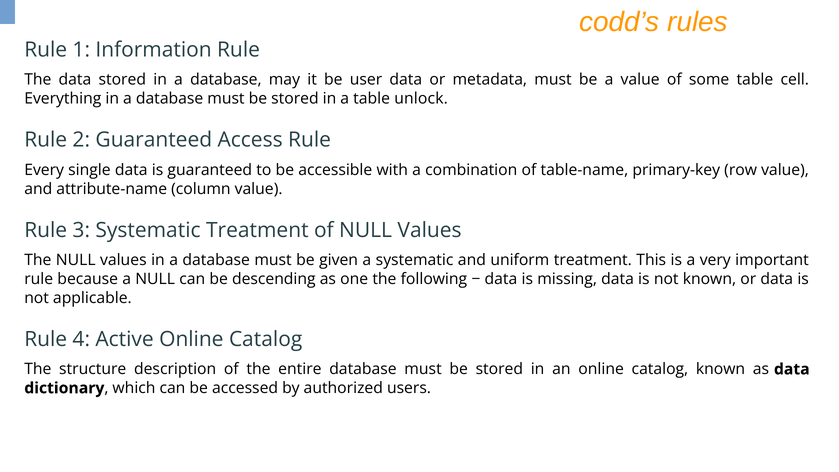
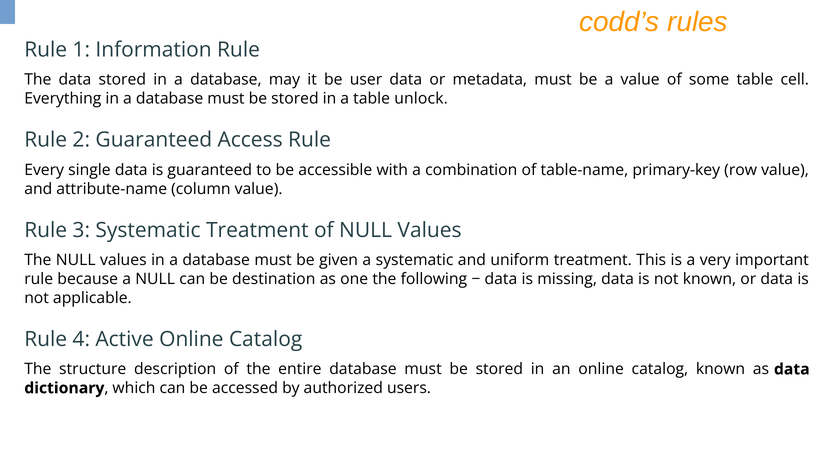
descending: descending -> destination (274, 279)
